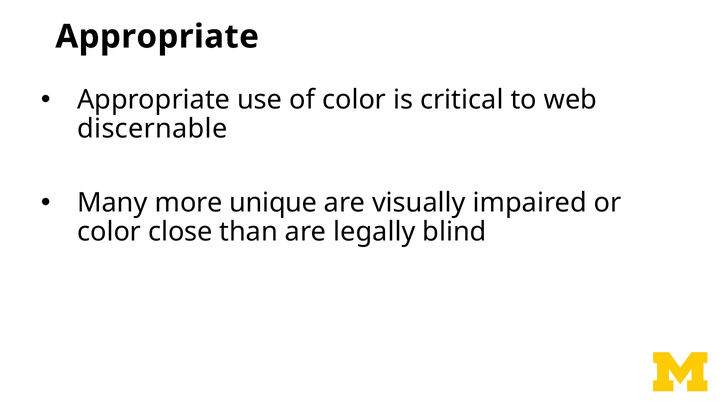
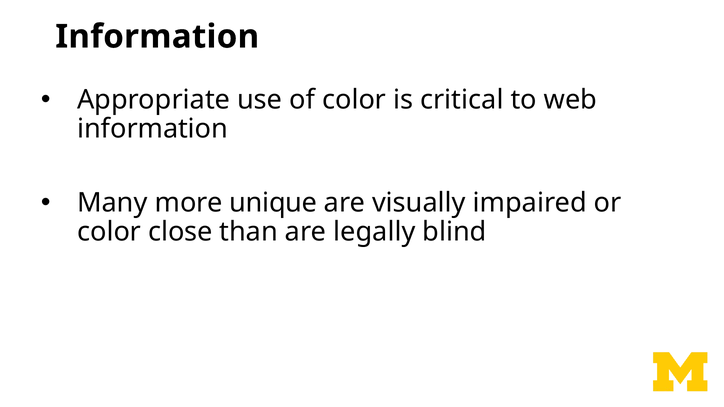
Appropriate: Appropriate -> Information (157, 37)
discernable: discernable -> information (153, 129)
